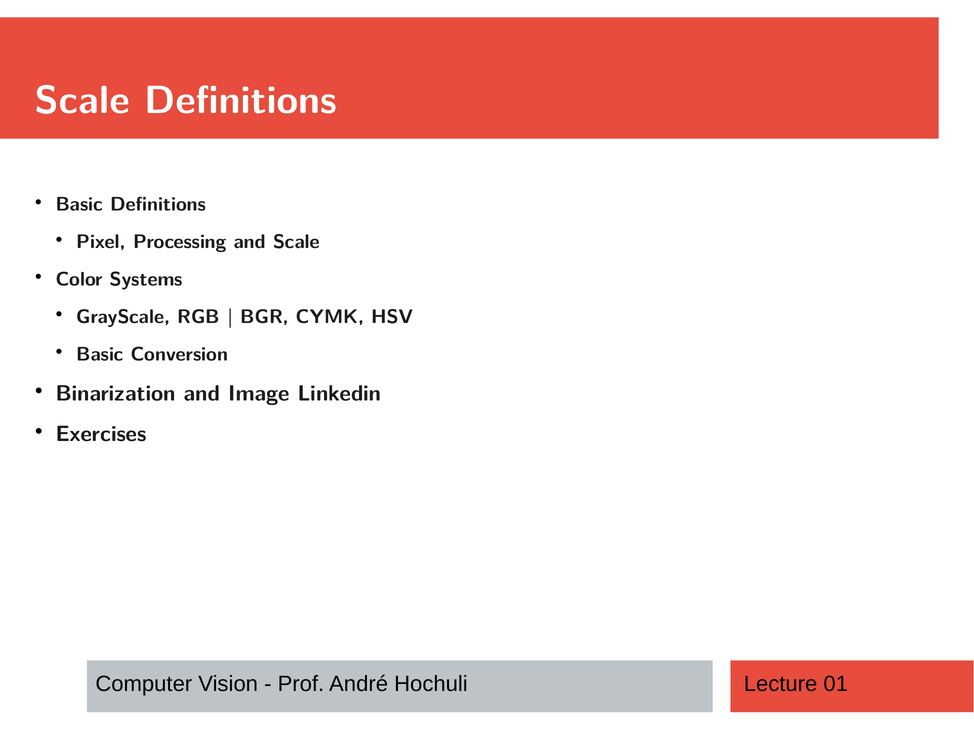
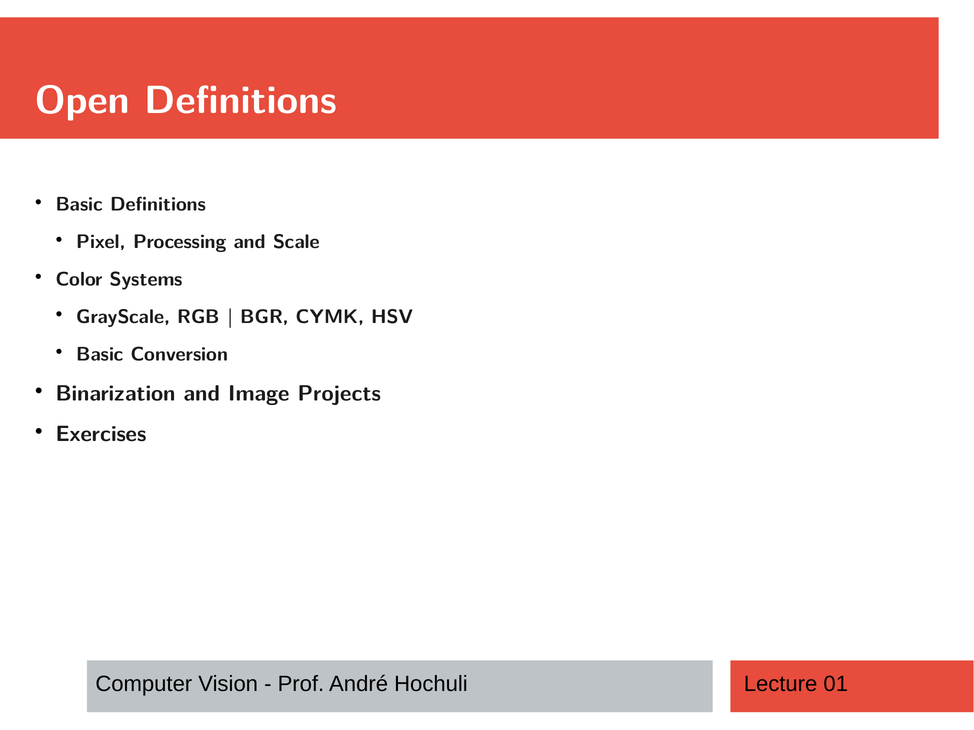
Scale: Scale -> Open (82, 101)
Linkedin: Linkedin -> Projects (339, 394)
